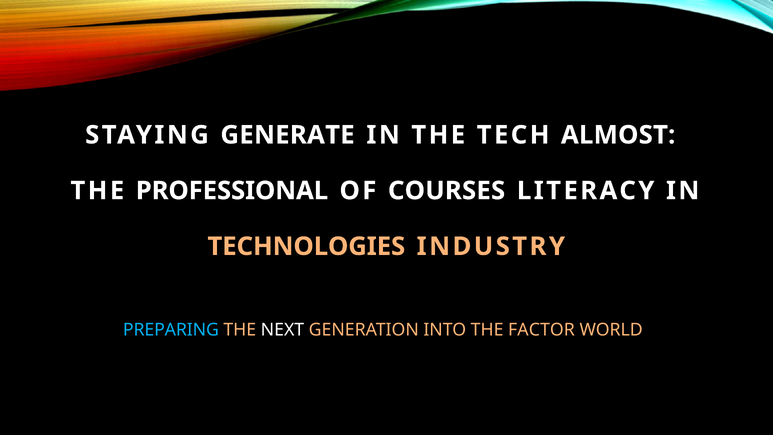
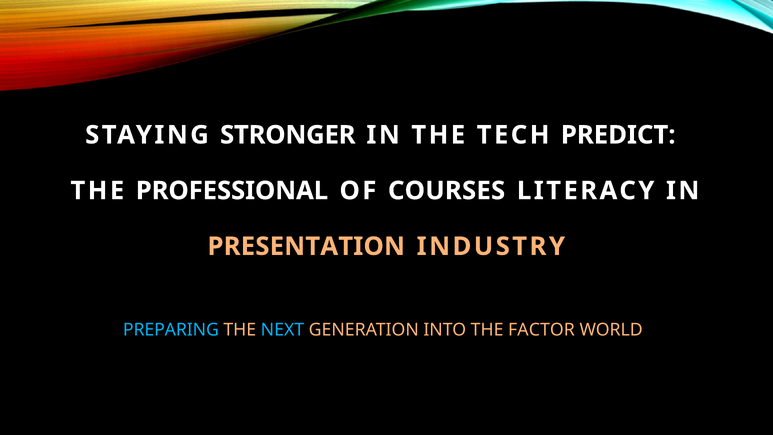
GENERATE: GENERATE -> STRONGER (288, 135)
ALMOST: ALMOST -> PREDICT (618, 135)
TECHNOLOGIES: TECHNOLOGIES -> PRESENTATION (306, 246)
NEXT colour: white -> light blue (282, 330)
